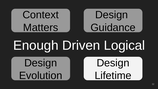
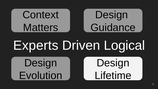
Enough: Enough -> Experts (36, 45)
